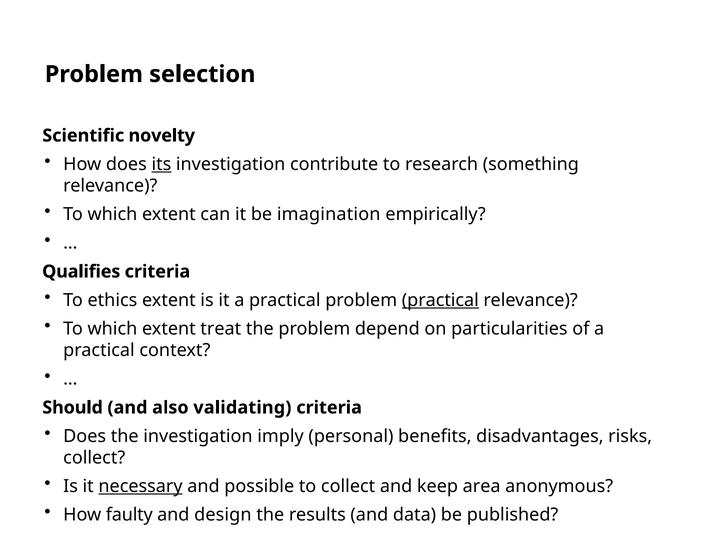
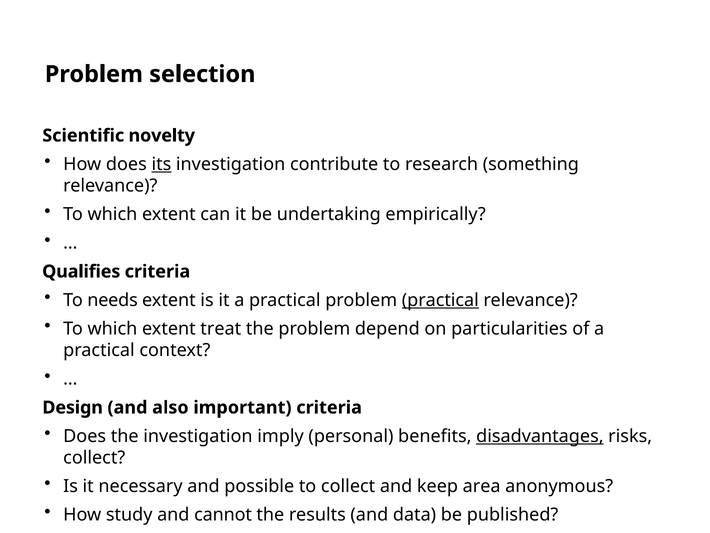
imagination: imagination -> undertaking (329, 214)
ethics: ethics -> needs (113, 300)
Should: Should -> Design (73, 407)
validating: validating -> important (242, 407)
disadvantages underline: none -> present (540, 436)
necessary underline: present -> none (141, 486)
faulty: faulty -> study (129, 514)
design: design -> cannot (223, 514)
